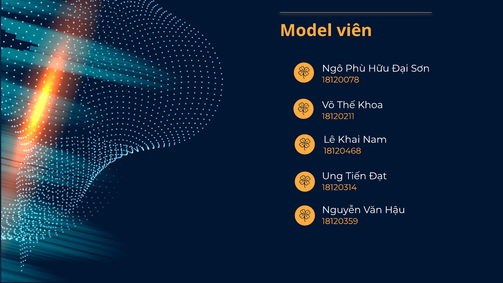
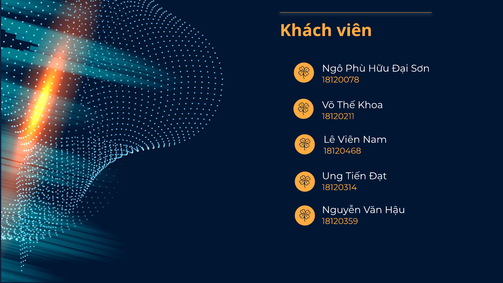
Model: Model -> Khách (306, 31)
Lê Khai: Khai -> Viên (349, 139)
